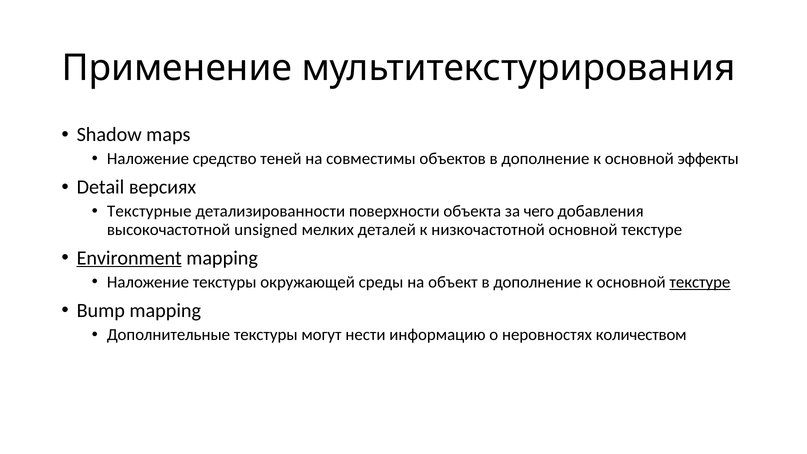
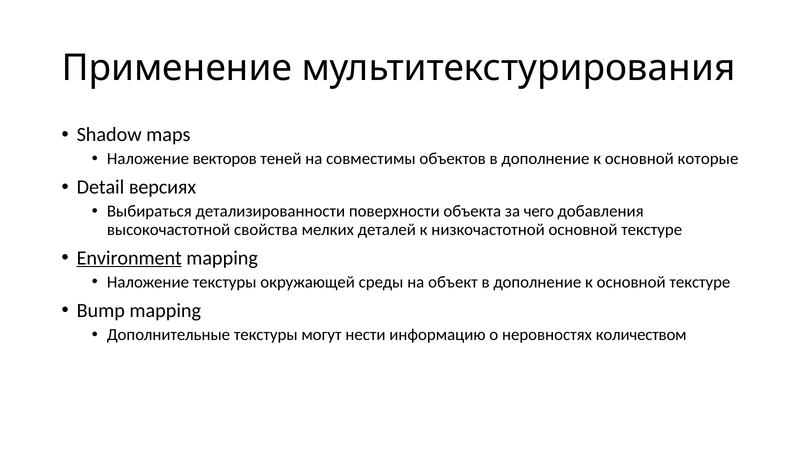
средство: средство -> векторов (225, 159)
эффекты: эффекты -> которые (708, 159)
Текстурные: Текстурные -> Выбираться (149, 211)
unsigned: unsigned -> свойства (266, 230)
текстуре underline: present -> none (700, 282)
